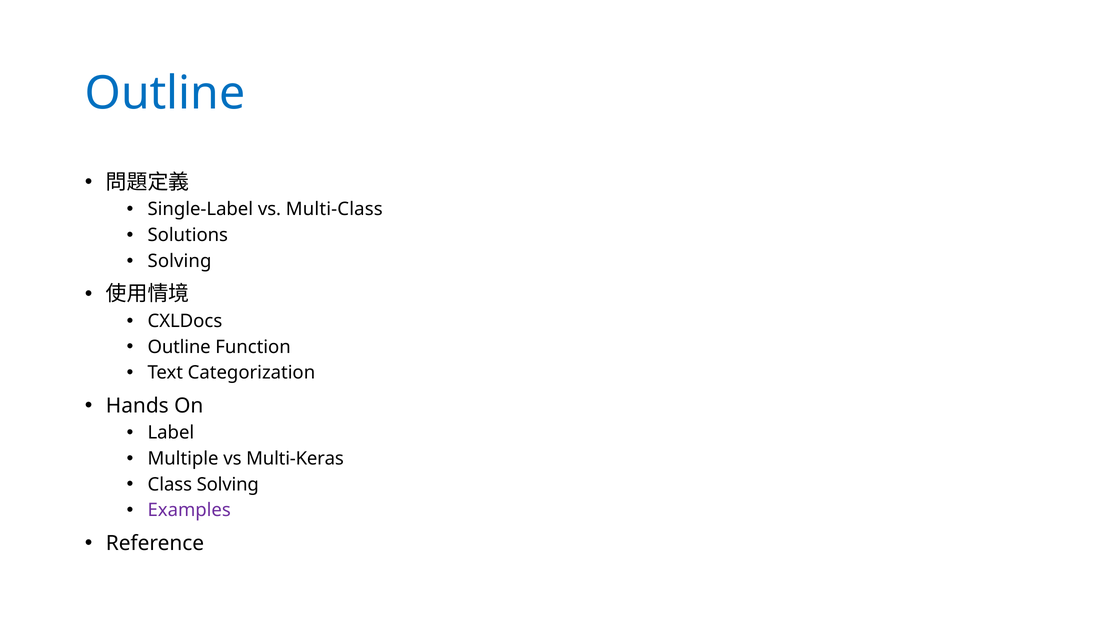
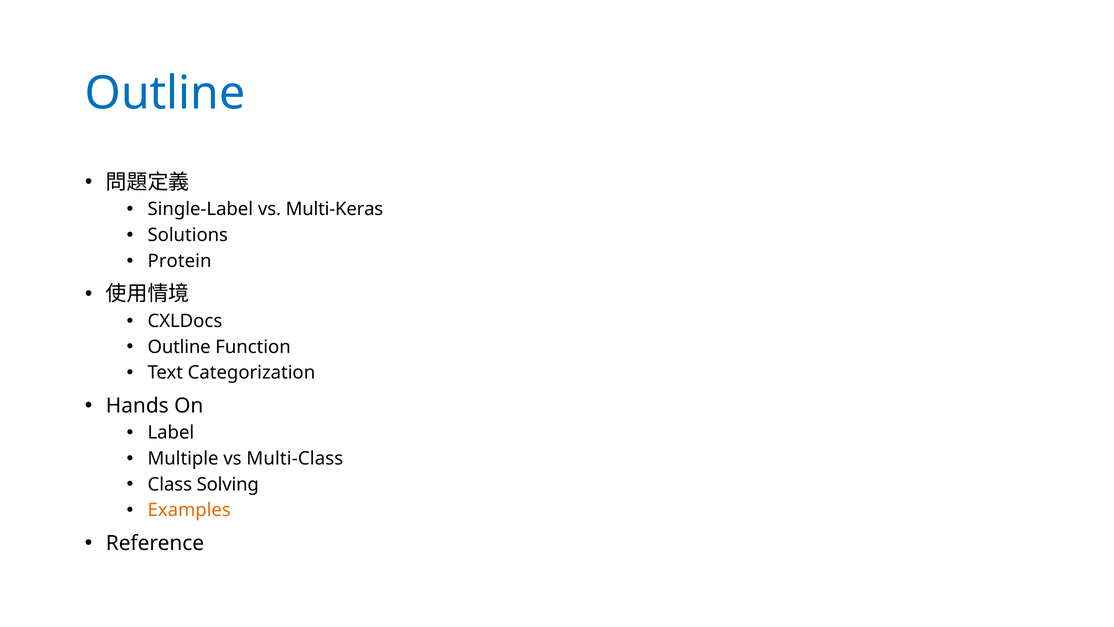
Multi-Class: Multi-Class -> Multi-Keras (334, 209)
Solving: Solving -> Protein (180, 261)
Multi-Keras: Multi-Keras -> Multi-Class (295, 458)
Examples colour: purple -> orange (189, 510)
